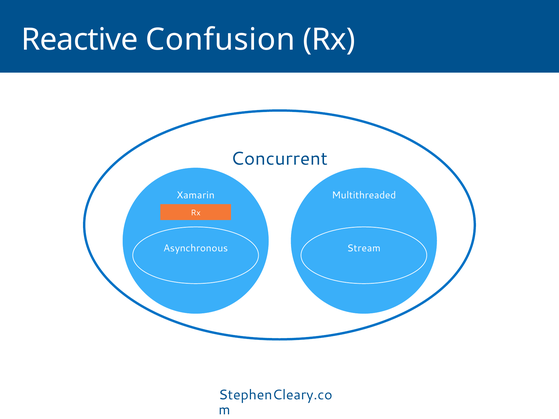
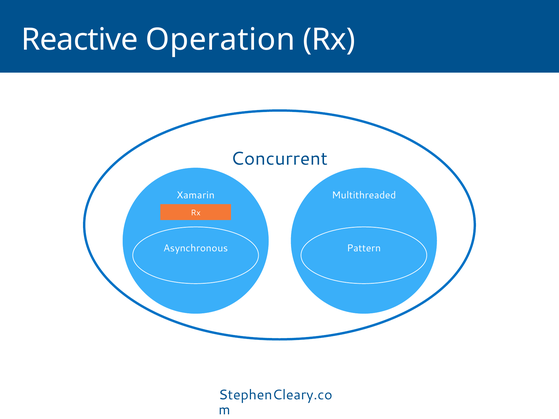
Confusion: Confusion -> Operation (220, 40)
Stream: Stream -> Pattern (364, 248)
